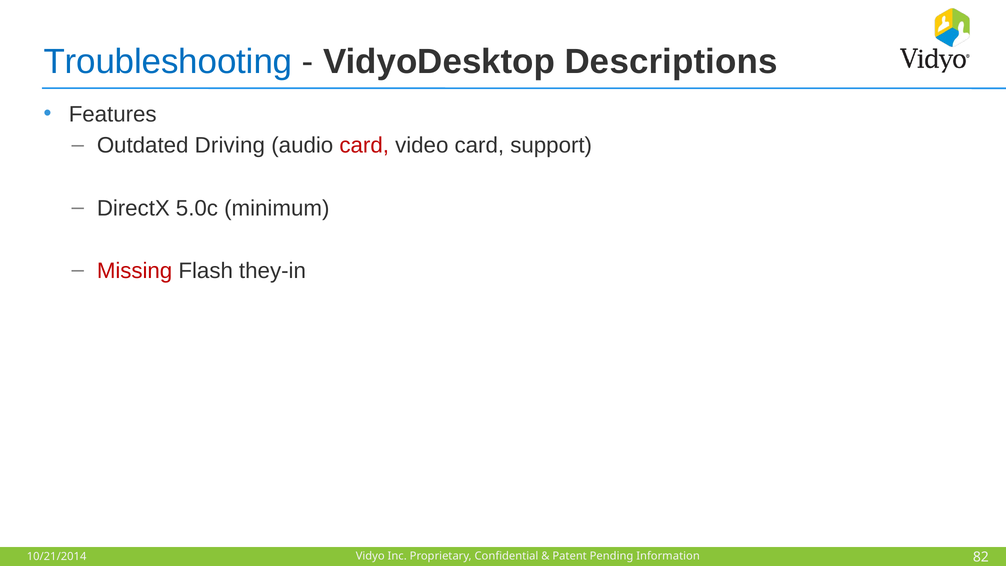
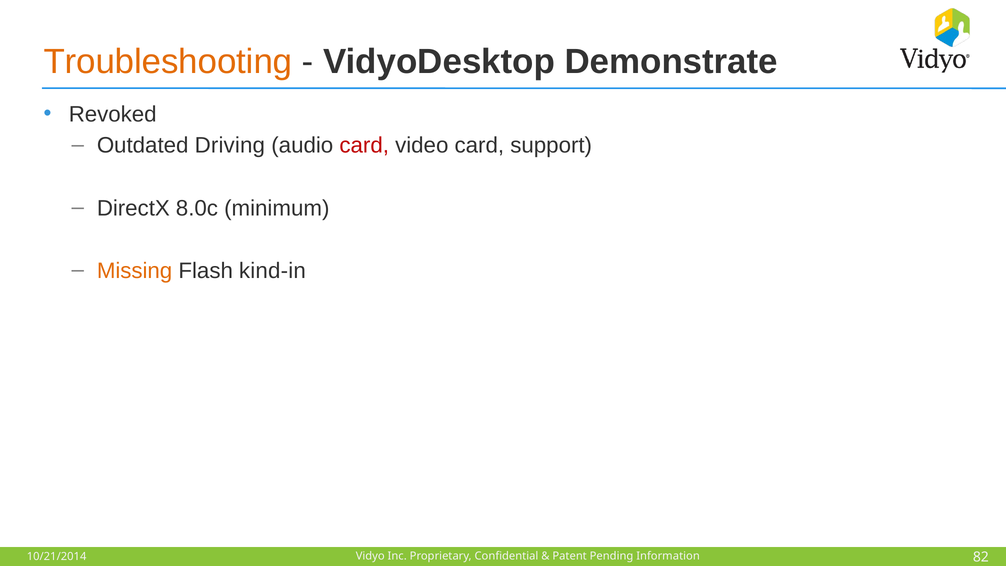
Troubleshooting colour: blue -> orange (168, 62)
Descriptions: Descriptions -> Demonstrate (671, 62)
Features: Features -> Revoked (113, 114)
5.0c: 5.0c -> 8.0c (197, 208)
Missing colour: red -> orange (135, 271)
they-in: they-in -> kind-in (272, 271)
